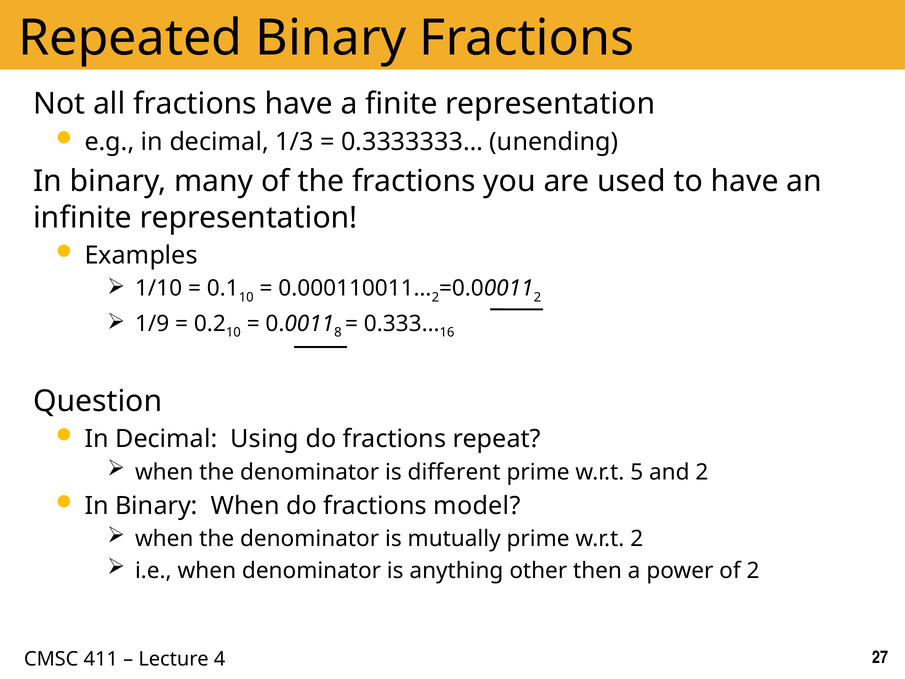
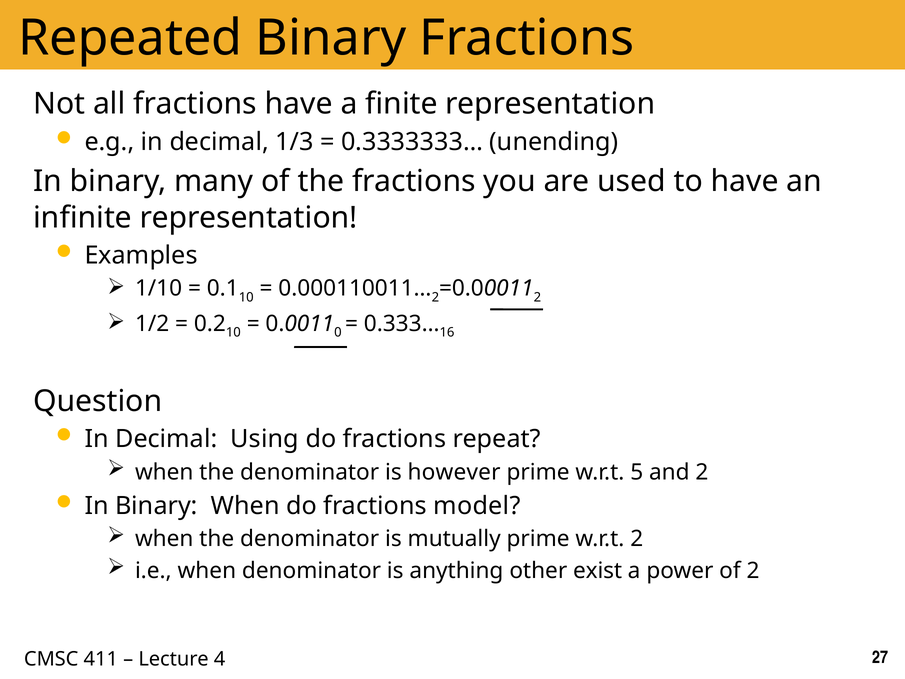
1/9: 1/9 -> 1/2 (152, 324)
8: 8 -> 0 (338, 333)
different: different -> however (454, 472)
then: then -> exist (598, 570)
